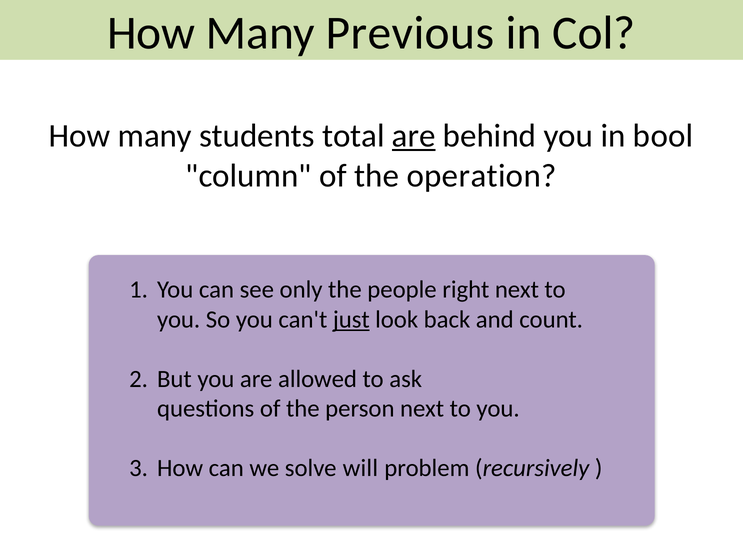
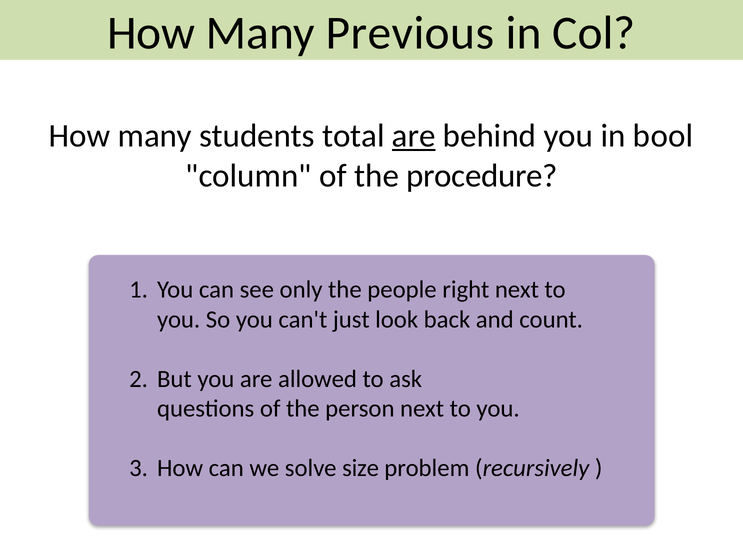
operation: operation -> procedure (482, 176)
just underline: present -> none (351, 320)
will: will -> size (361, 468)
